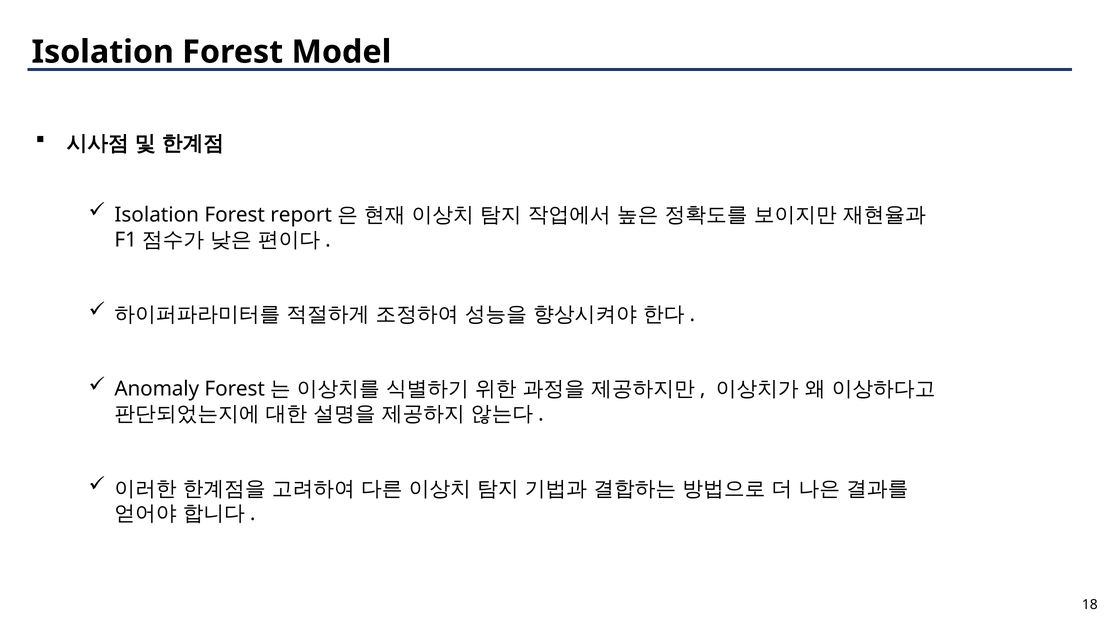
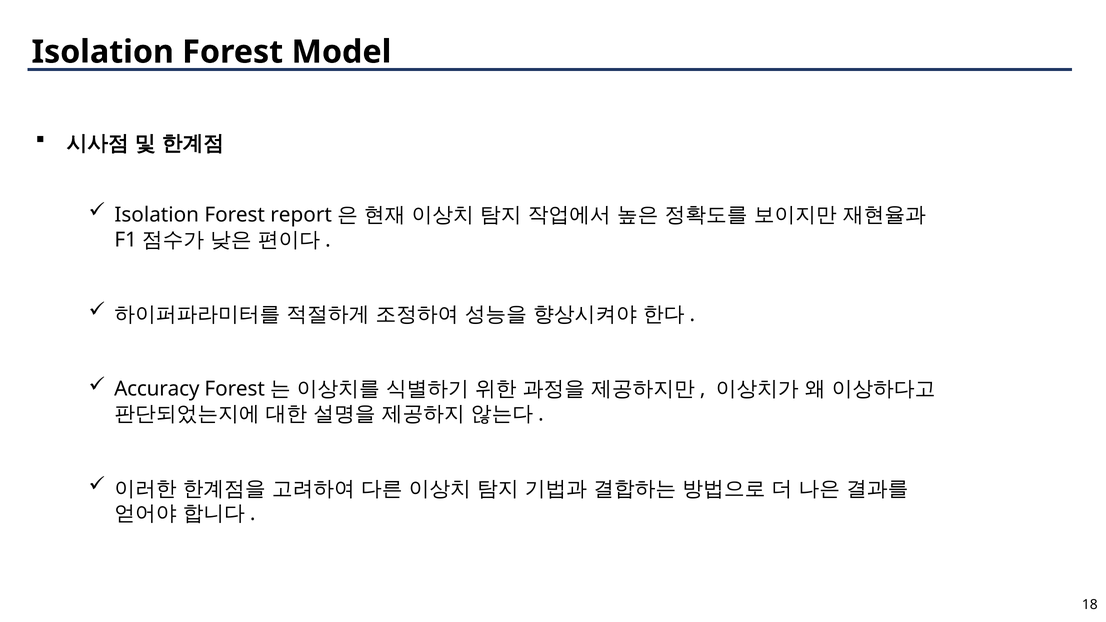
Anomaly: Anomaly -> Accuracy (157, 389)
